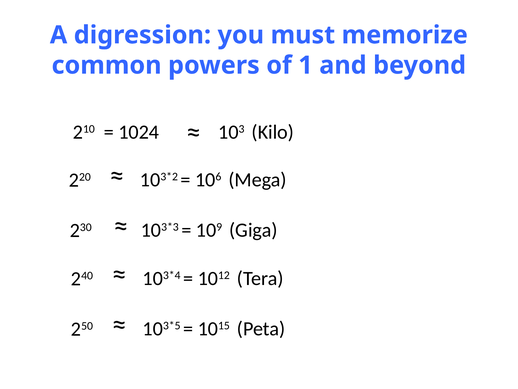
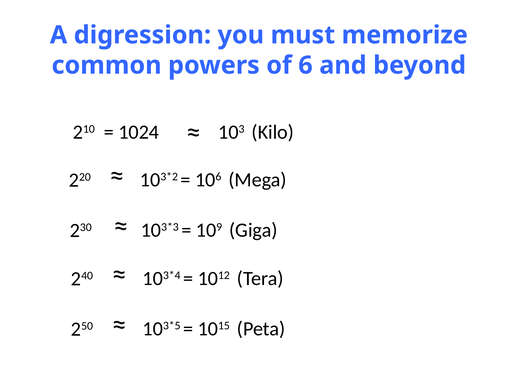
1: 1 -> 6 (306, 65)
